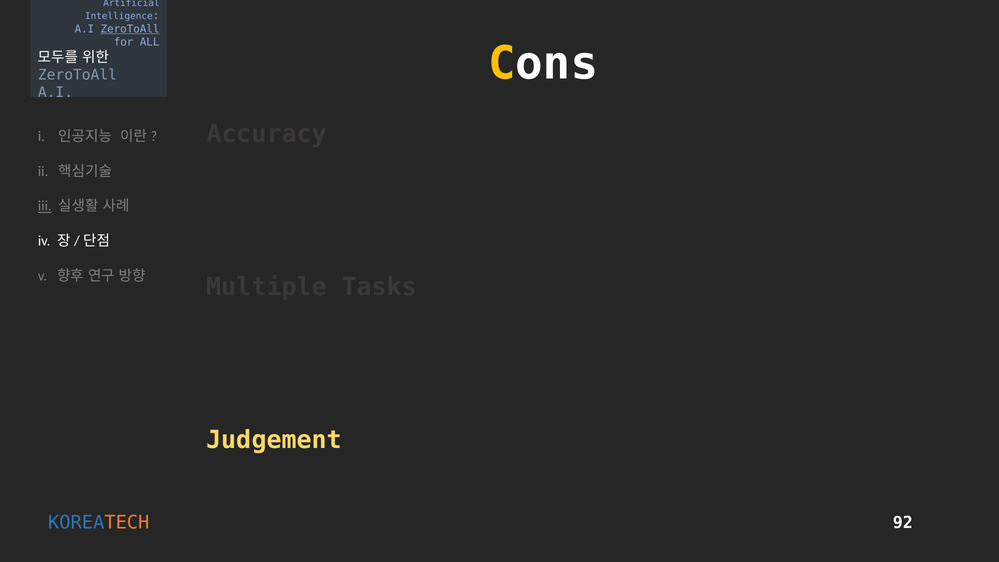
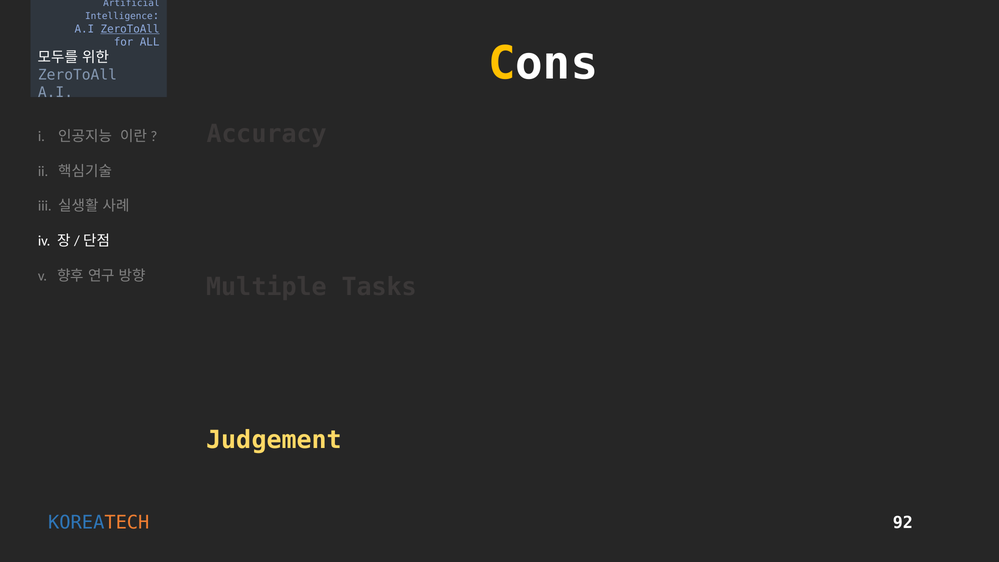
iii underline: present -> none (45, 206)
